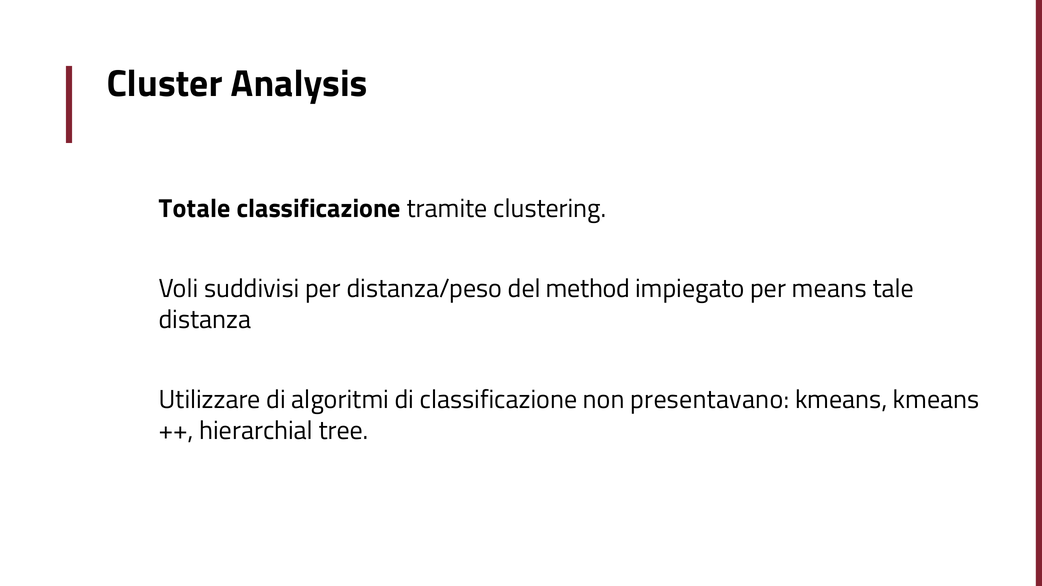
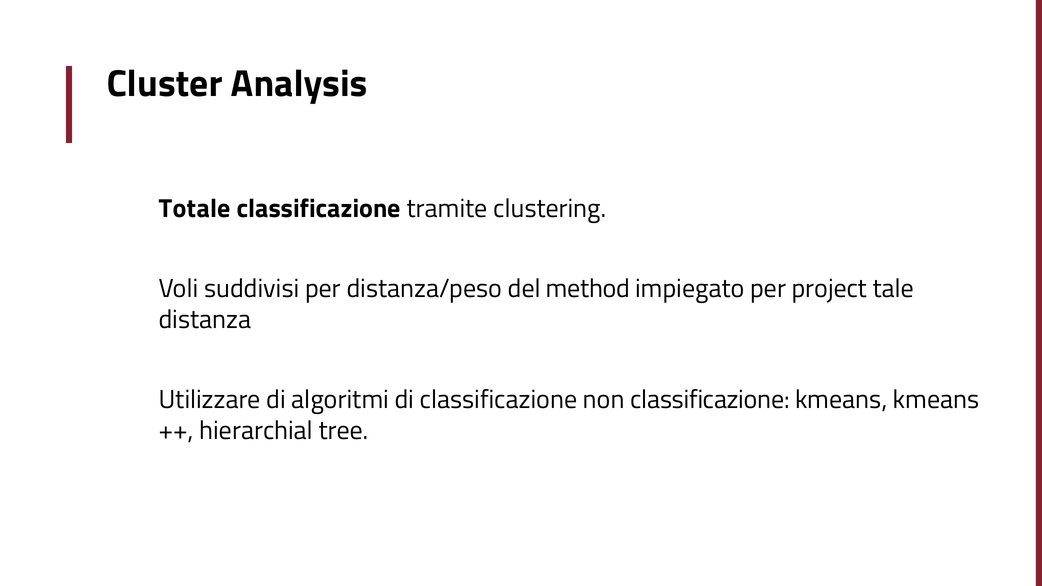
means: means -> project (829, 289)
non presentavano: presentavano -> classificazione (710, 400)
